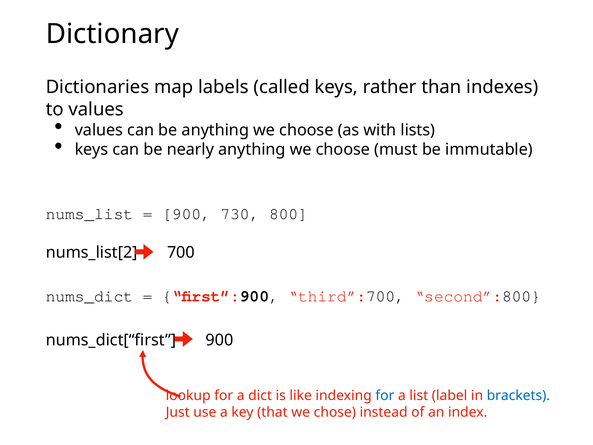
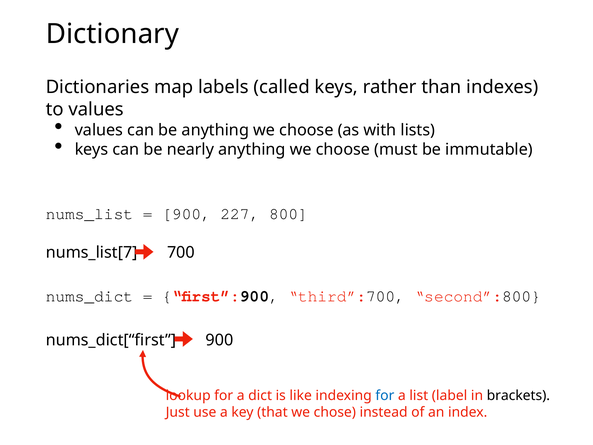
730: 730 -> 227 (240, 214)
nums_list[2: nums_list[2 -> nums_list[7 (92, 252)
brackets colour: blue -> black (518, 395)
